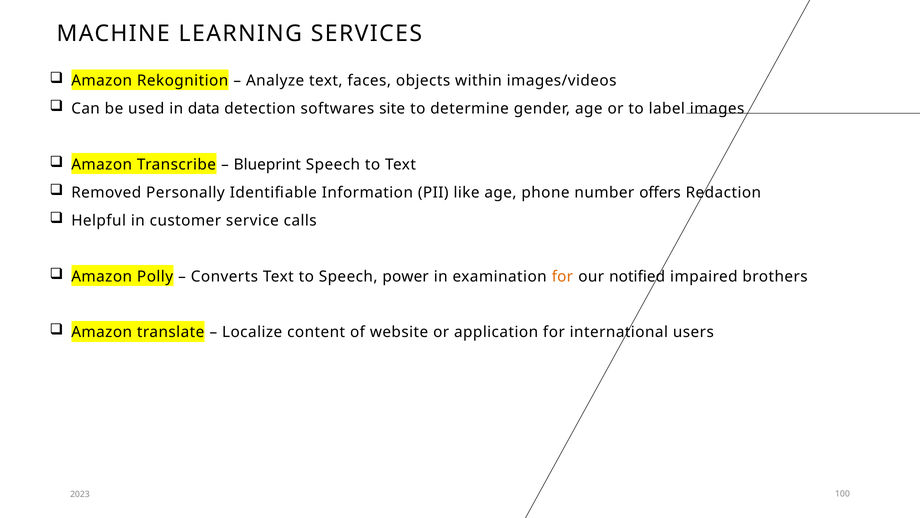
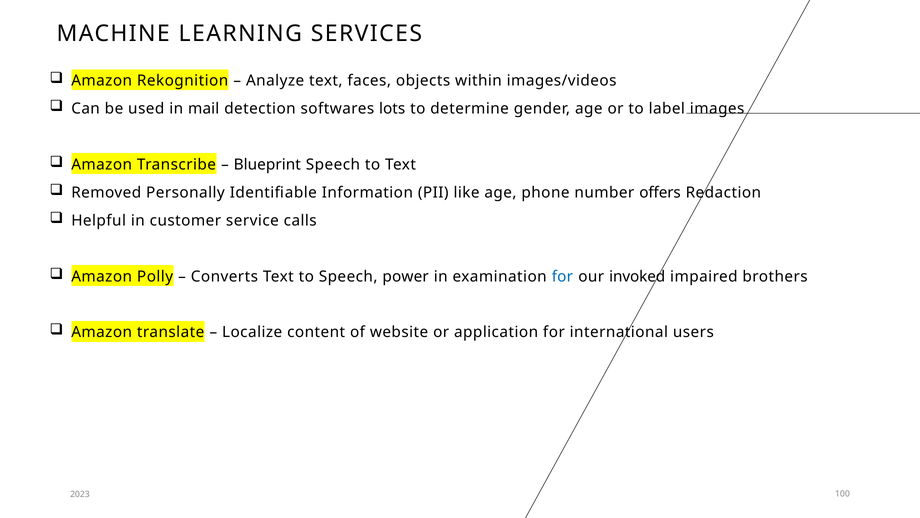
data: data -> mail (204, 108)
site: site -> lots (392, 108)
for colour: orange -> blue (562, 276)
notified: notified -> invoked (637, 276)
